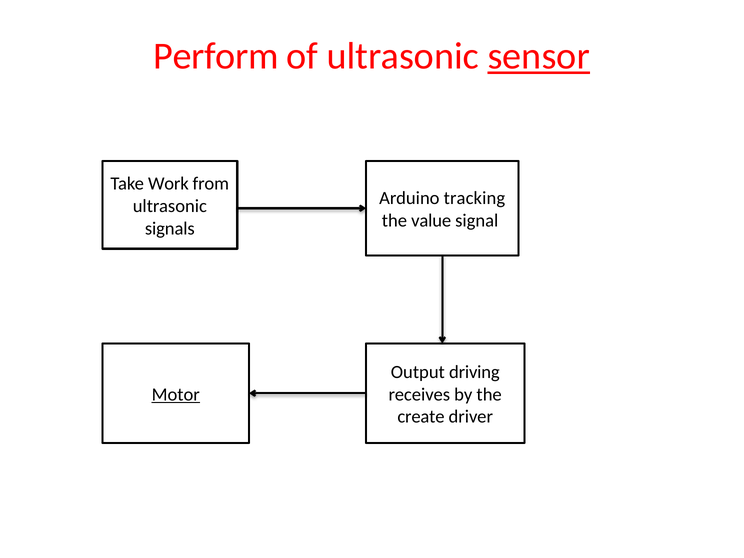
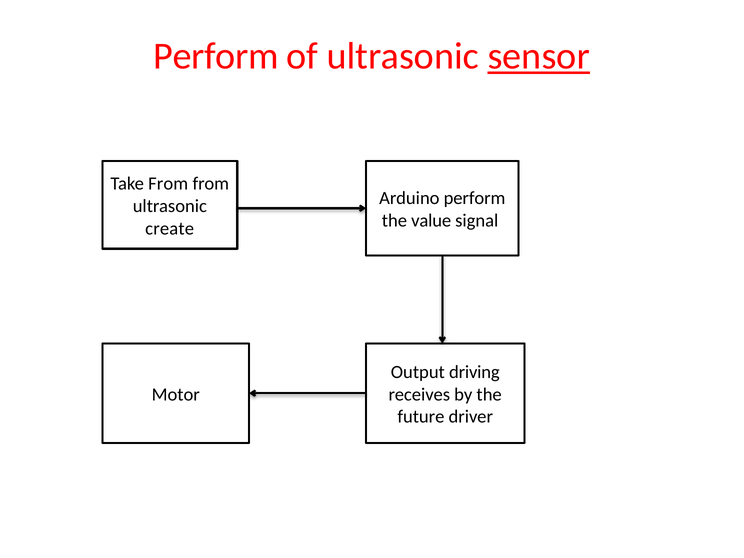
Take Work: Work -> From (168, 184)
Arduino tracking: tracking -> perform (475, 198)
signals: signals -> create (170, 228)
Motor underline: present -> none (176, 395)
create: create -> future (421, 417)
